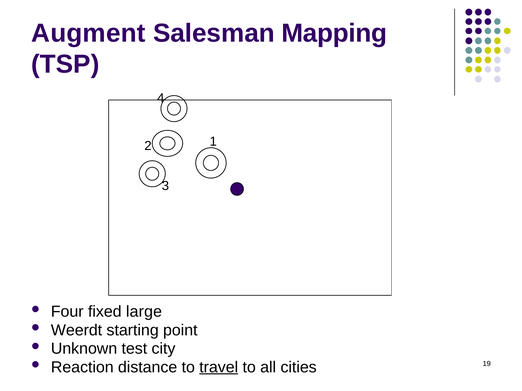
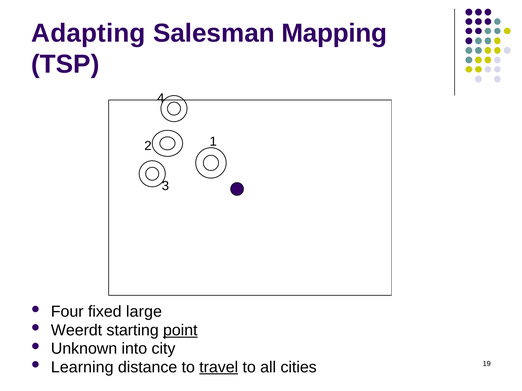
Augment: Augment -> Adapting (88, 33)
point underline: none -> present (180, 331)
test: test -> into (134, 349)
Reaction: Reaction -> Learning (82, 368)
